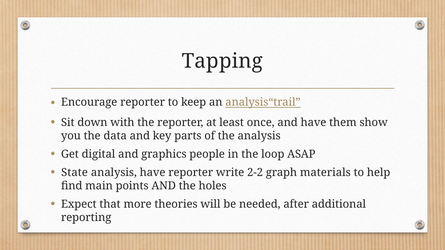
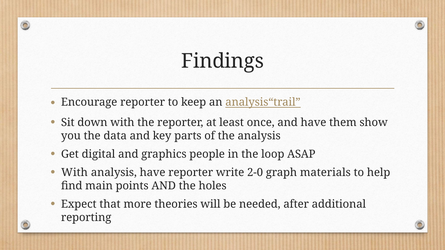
Tapping: Tapping -> Findings (223, 61)
State: State -> With (75, 173)
2-2: 2-2 -> 2-0 (255, 173)
